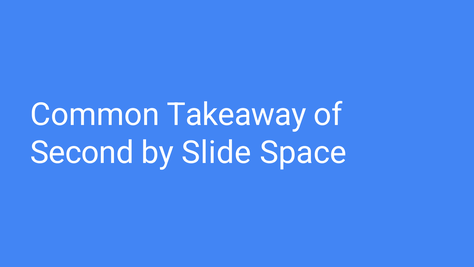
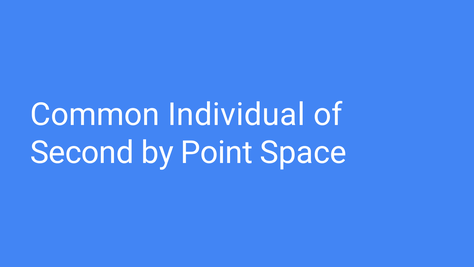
Takeaway: Takeaway -> Individual (236, 115)
Slide: Slide -> Point (217, 152)
